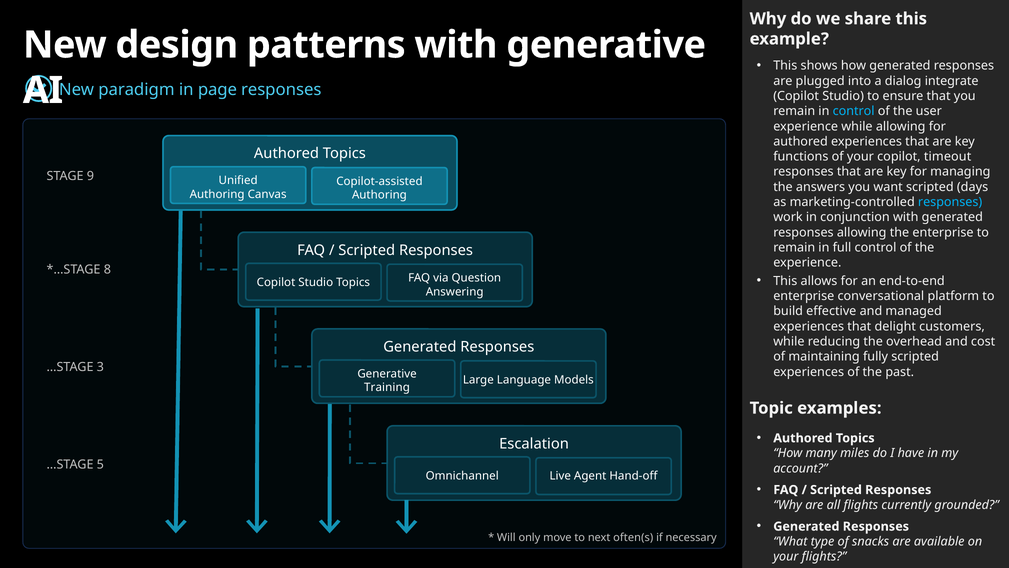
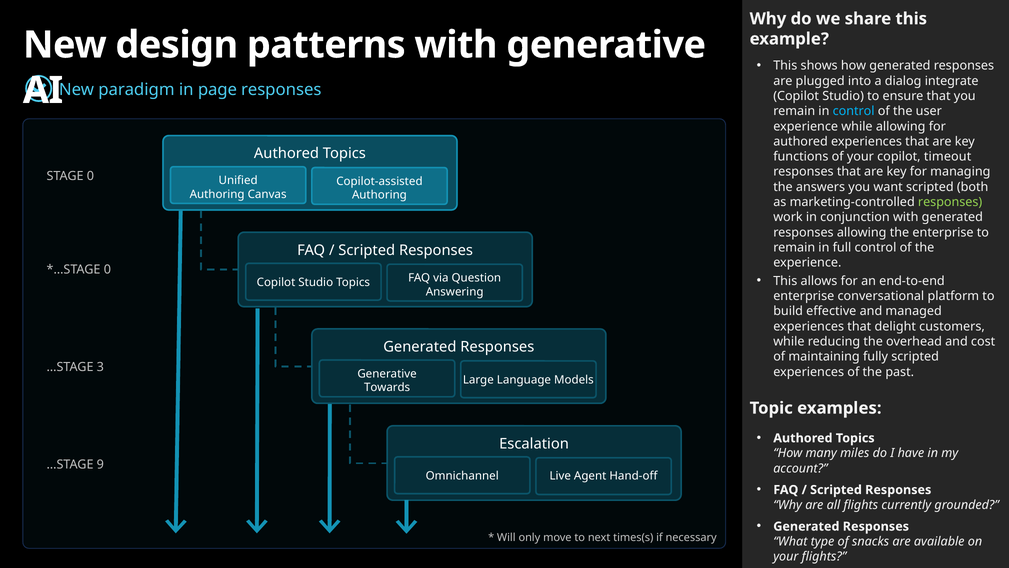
STAGE 9: 9 -> 0 (90, 176)
days: days -> both (973, 187)
responses colour: light blue -> light green (950, 202)
8: 8 -> 0 (107, 269)
Training: Training -> Towards (387, 387)
5: 5 -> 9 (100, 464)
often(s: often(s -> times(s (633, 537)
